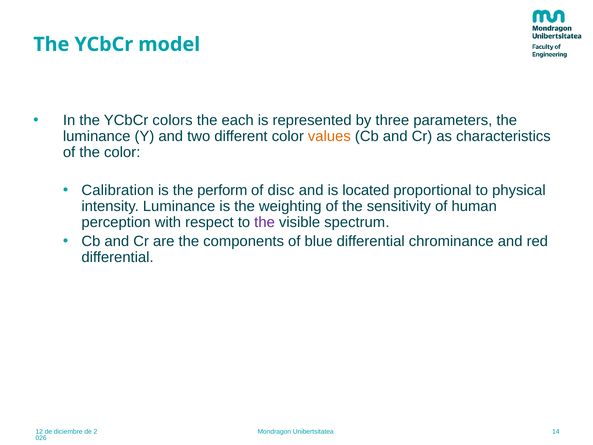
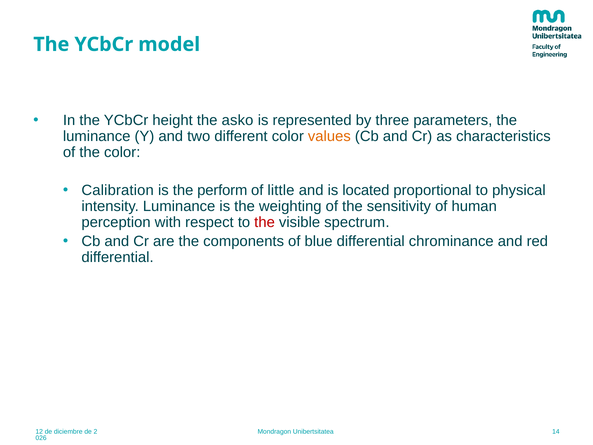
colors: colors -> height (173, 120)
each: each -> asko (238, 120)
disc: disc -> little (281, 190)
the colour: purple -> red (265, 222)
